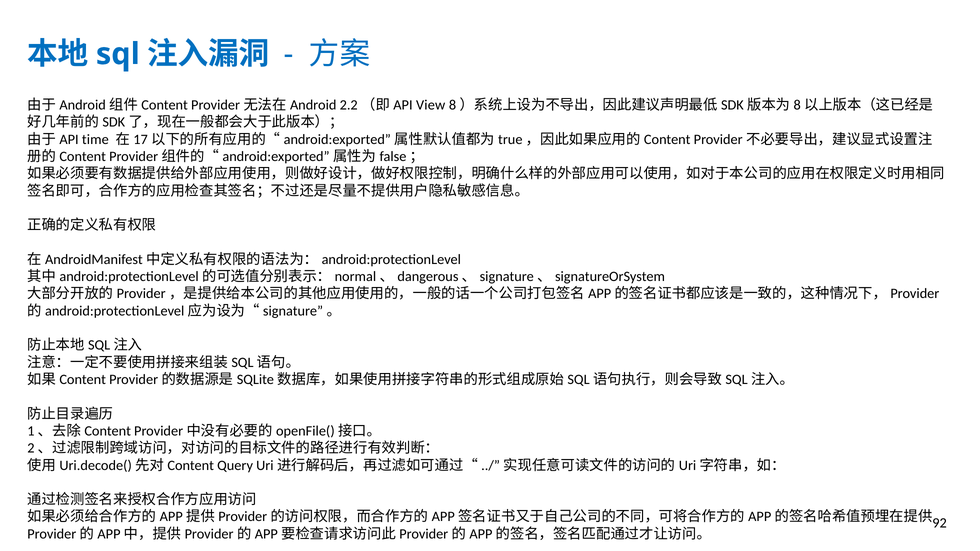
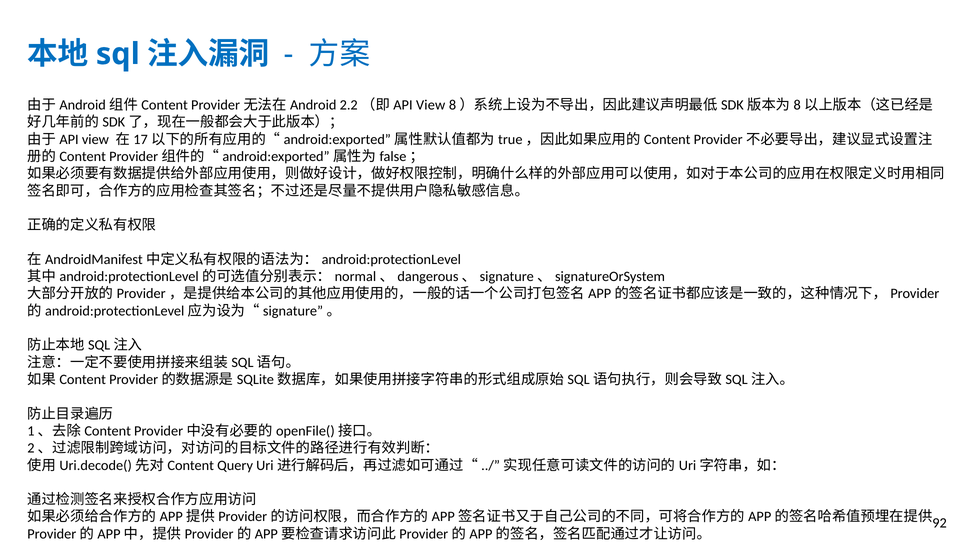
time: time -> view (95, 139)
